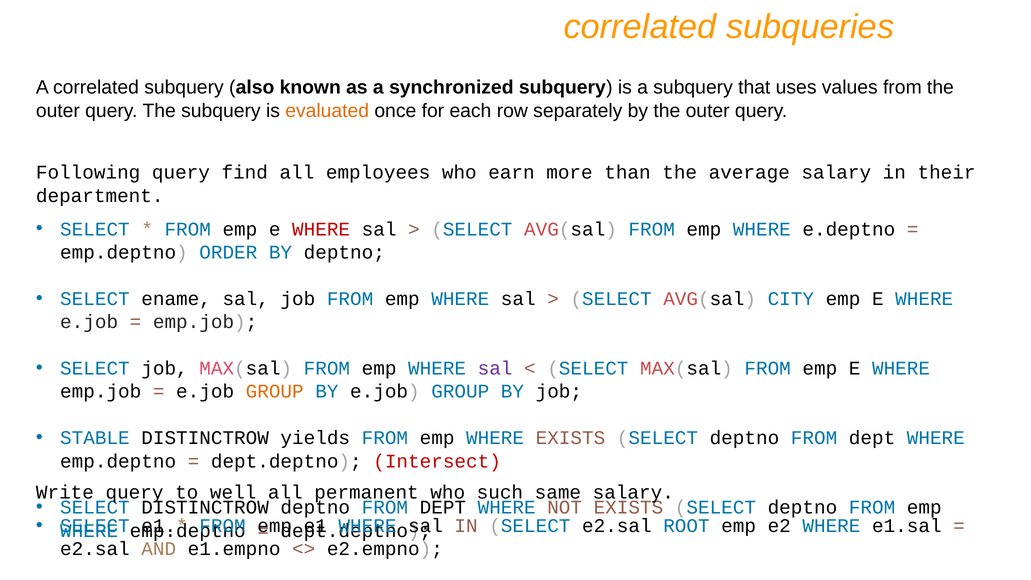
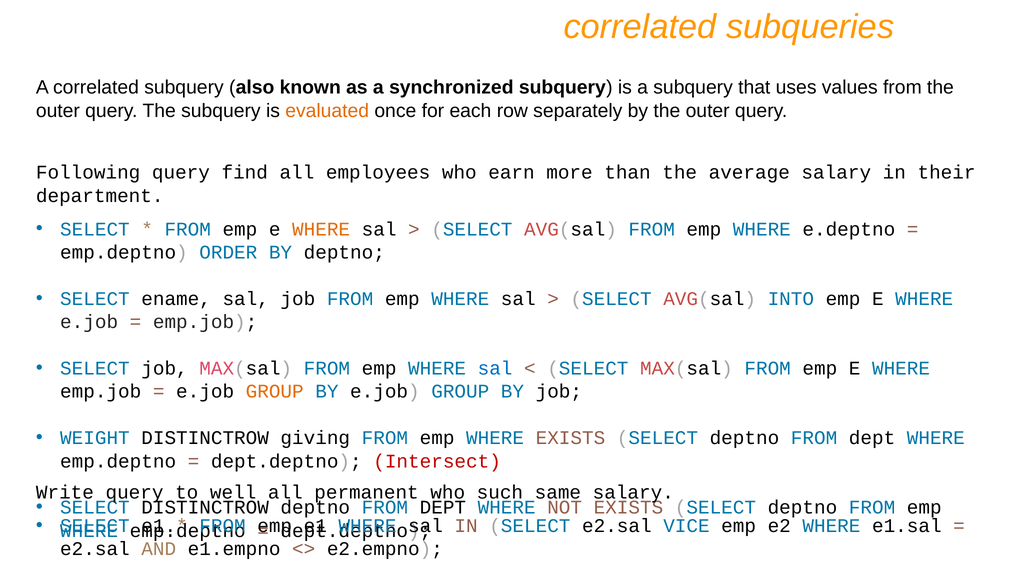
WHERE colour: red -> orange (321, 229)
CITY: CITY -> INTO (791, 299)
sal colour: purple -> blue (495, 368)
STABLE: STABLE -> WEIGHT (95, 438)
yields: yields -> giving (315, 438)
ROOT: ROOT -> VICE (686, 526)
